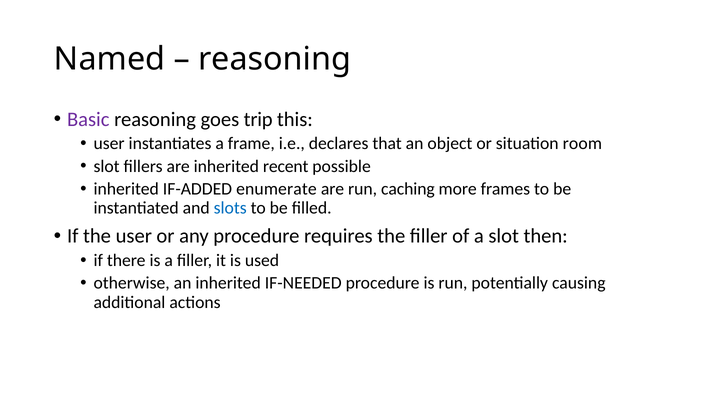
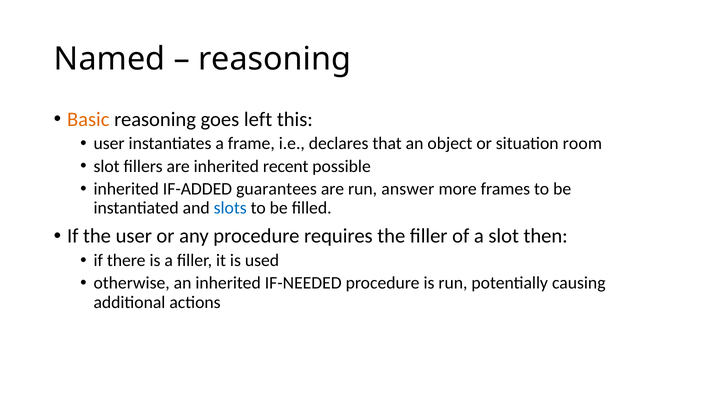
Basic colour: purple -> orange (88, 119)
trip: trip -> left (258, 119)
enumerate: enumerate -> guarantees (276, 189)
caching: caching -> answer (408, 189)
